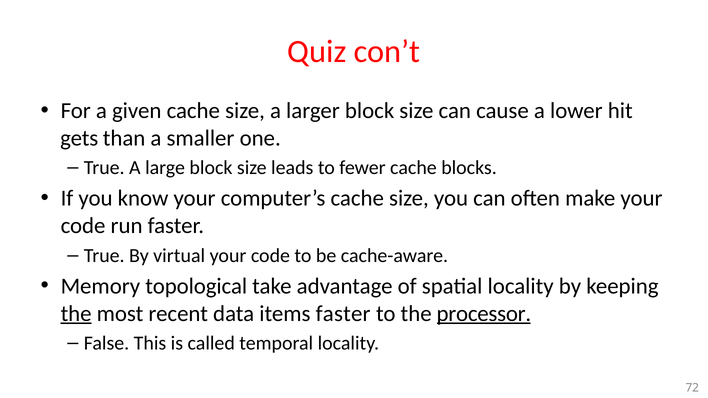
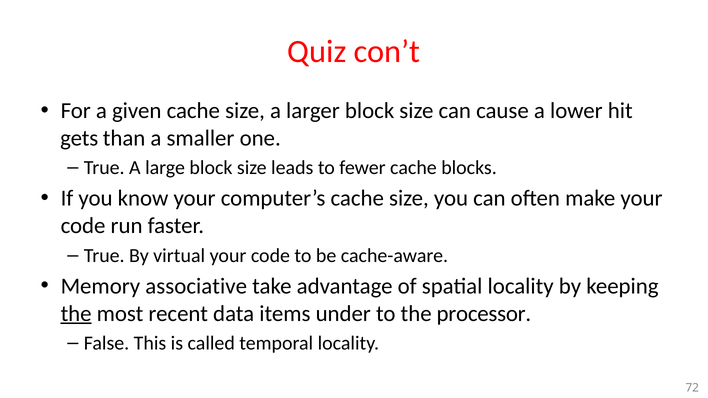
topological: topological -> associative (196, 286)
items faster: faster -> under (343, 314)
processor underline: present -> none (484, 314)
